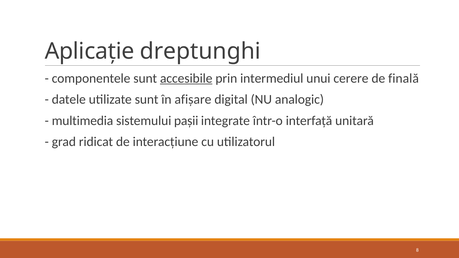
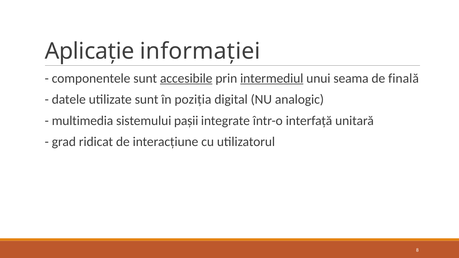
dreptunghi: dreptunghi -> informației (200, 51)
intermediul underline: none -> present (272, 78)
cerere: cerere -> seama (351, 78)
afișare: afișare -> poziția (193, 100)
